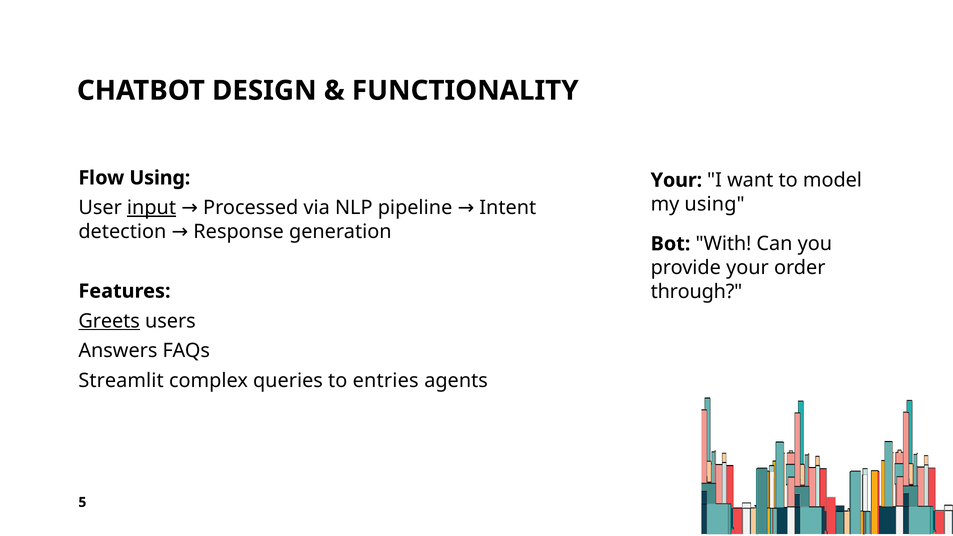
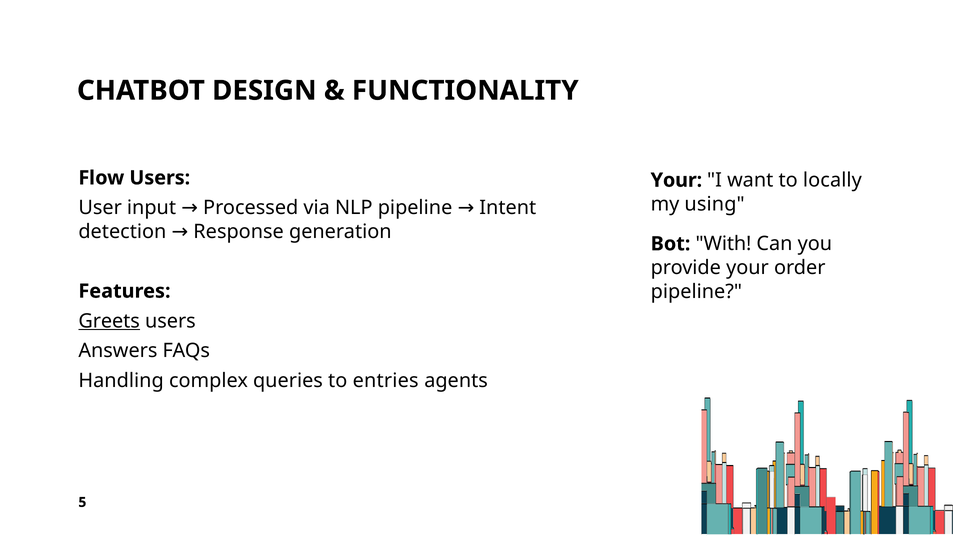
Flow Using: Using -> Users (160, 178)
model: model -> locally (832, 180)
input underline: present -> none (152, 208)
through: through -> pipeline (696, 291)
Streamlit: Streamlit -> Handling (121, 381)
